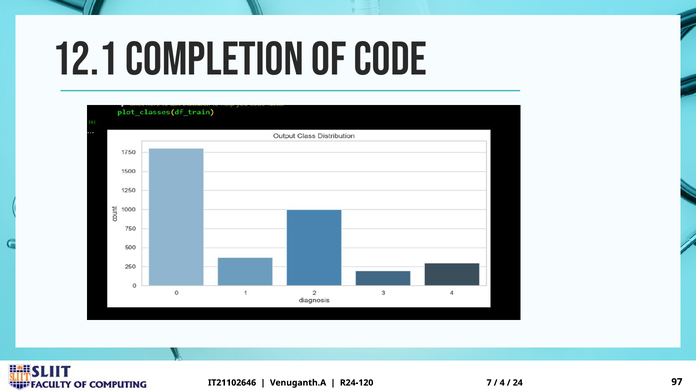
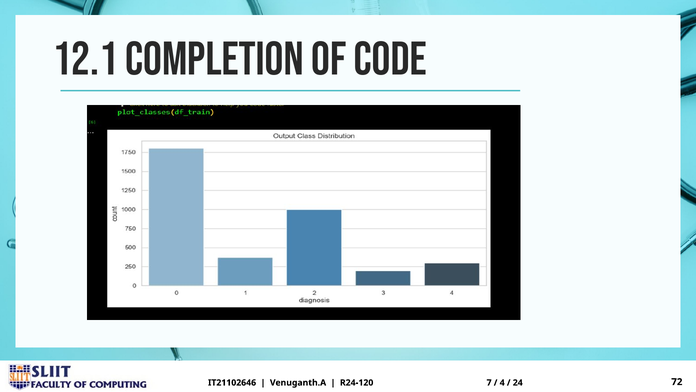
97: 97 -> 72 (677, 381)
